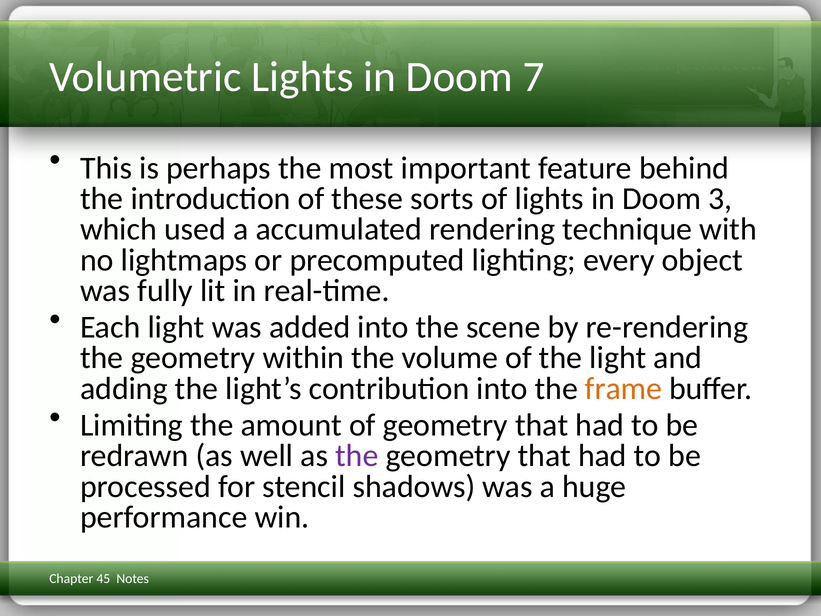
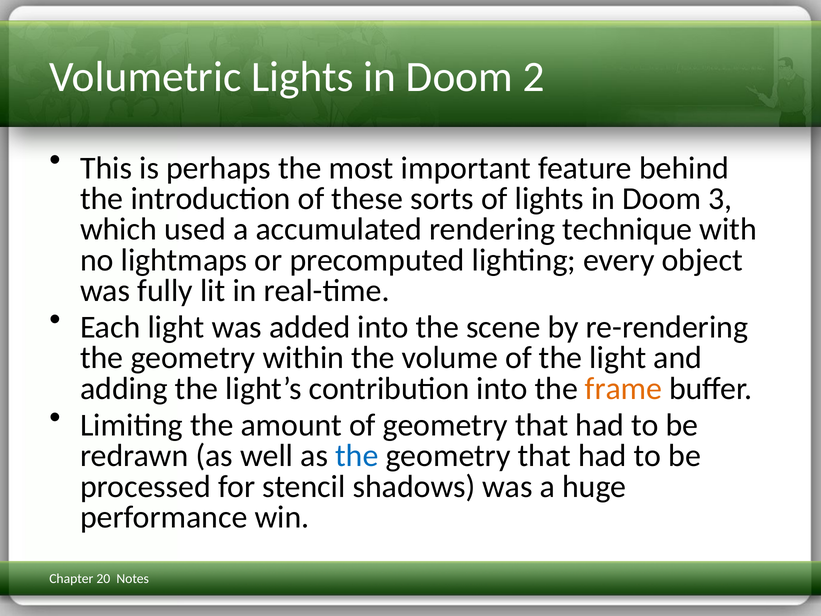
7: 7 -> 2 (534, 77)
the colour: purple -> blue (357, 456)
45: 45 -> 20 (103, 578)
